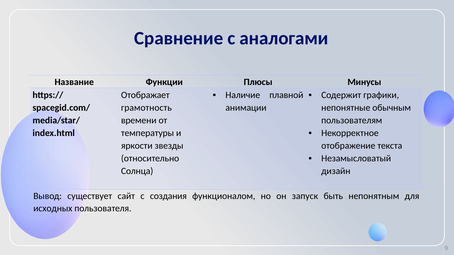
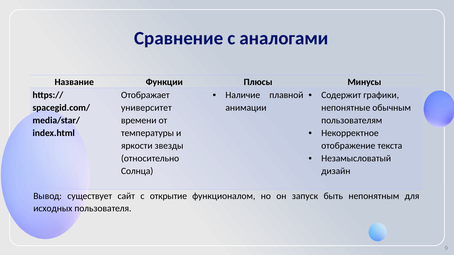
грамотность: грамотность -> университет (146, 108)
создания: создания -> открытие (168, 196)
